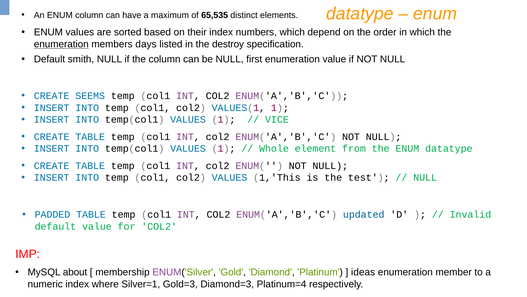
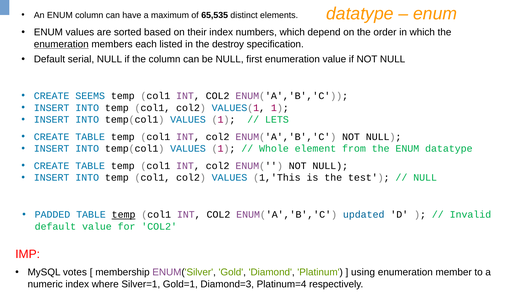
days: days -> each (146, 44)
smith: smith -> serial (81, 59)
VICE: VICE -> LETS (277, 119)
temp underline: none -> present (124, 214)
about: about -> votes (75, 272)
ideas: ideas -> using (363, 272)
Gold=3: Gold=3 -> Gold=1 (180, 284)
